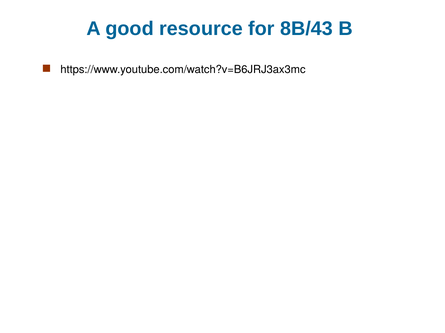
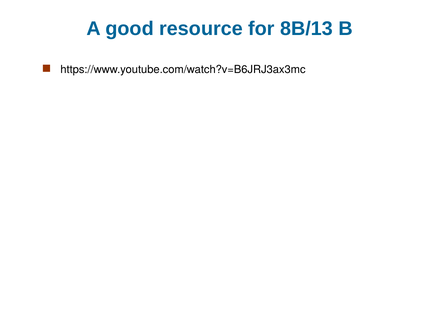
8B/43: 8B/43 -> 8B/13 (306, 29)
